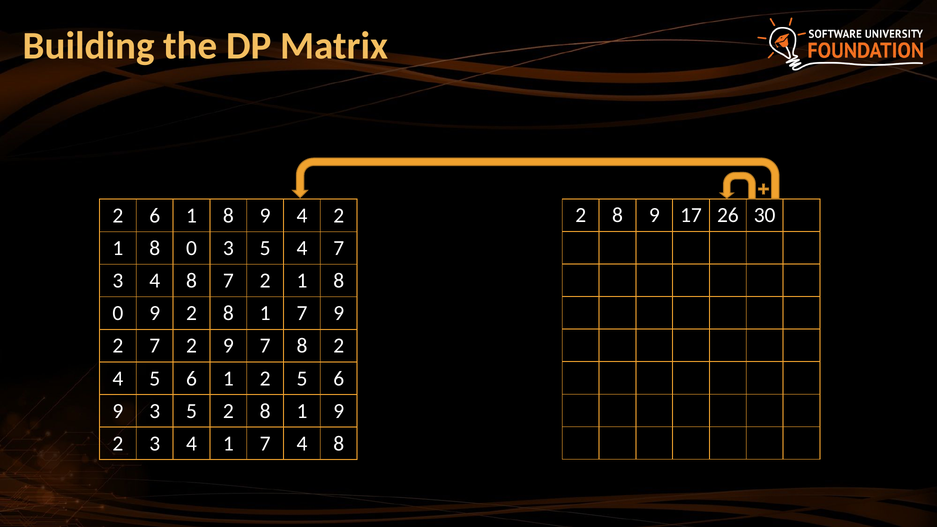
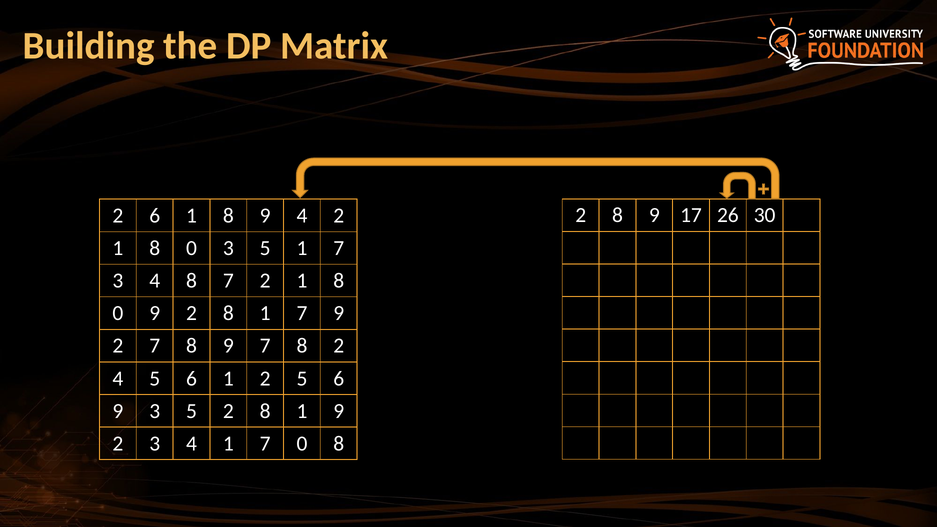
5 4: 4 -> 1 (302, 248)
2 7 2: 2 -> 8 (192, 346)
7 4: 4 -> 0 (302, 444)
